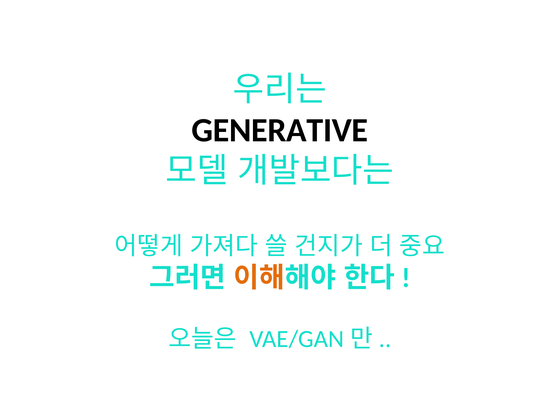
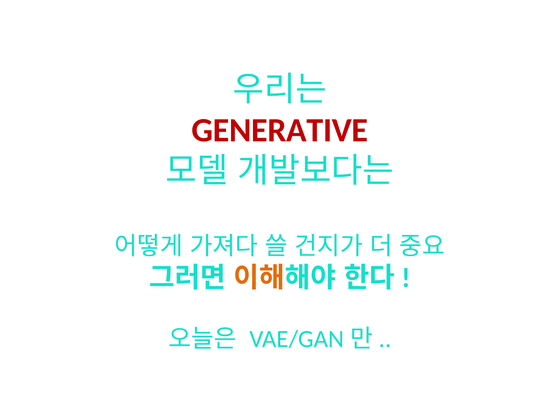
GENERATIVE colour: black -> red (280, 130)
